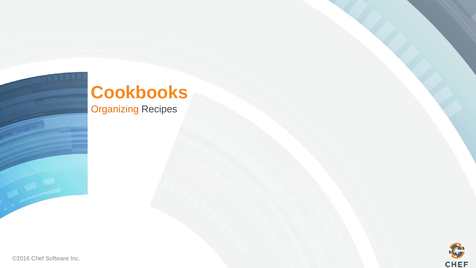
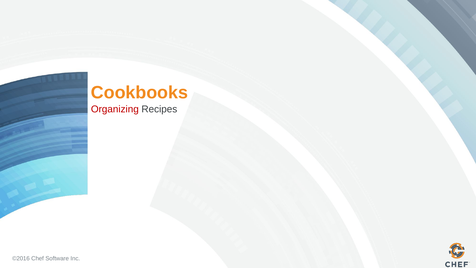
Organizing colour: orange -> red (115, 109)
